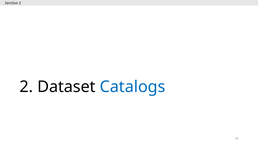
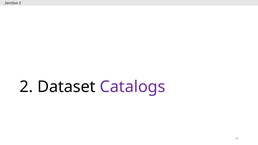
Catalogs colour: blue -> purple (133, 87)
